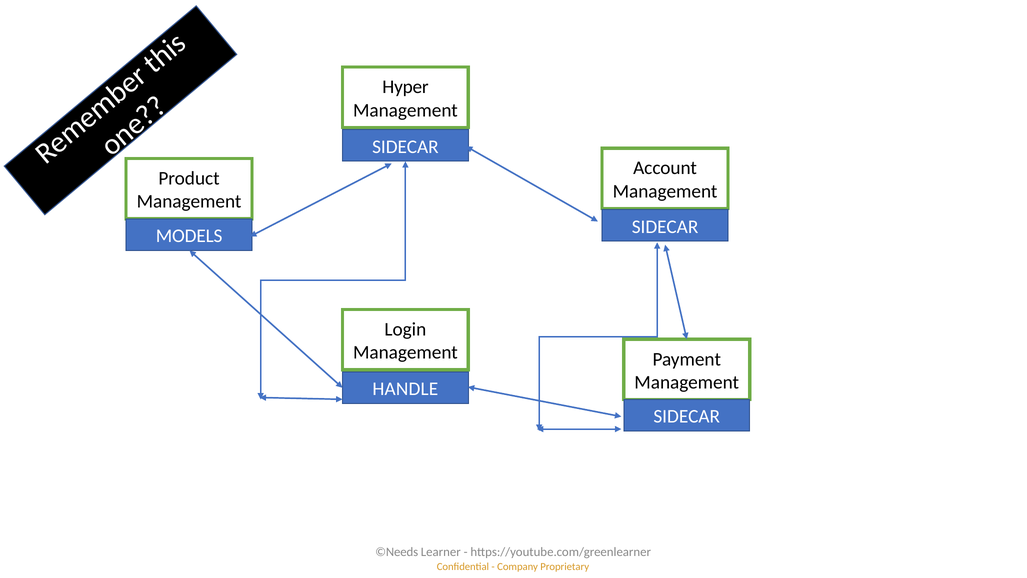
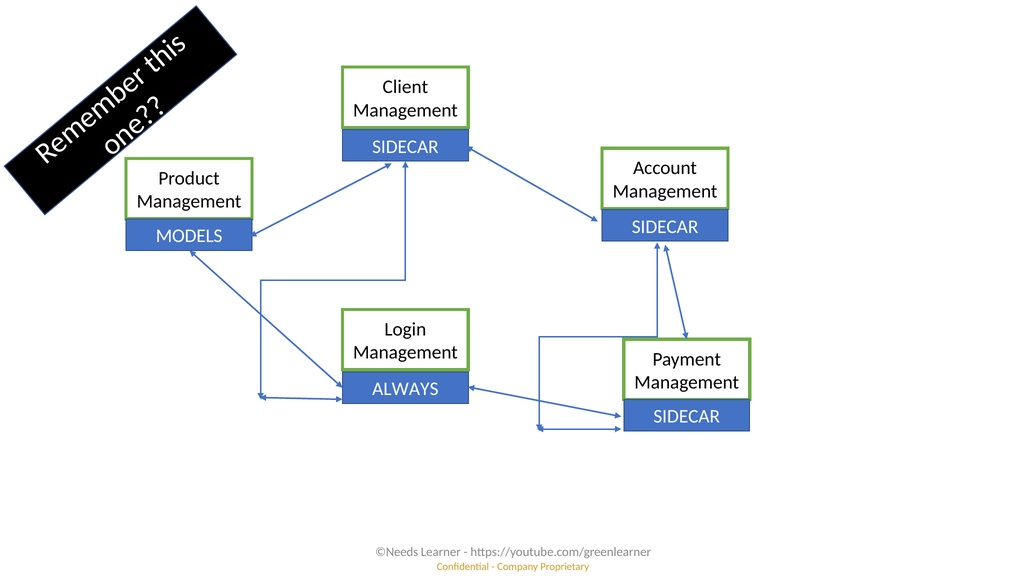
Hyper: Hyper -> Client (405, 87)
HANDLE: HANDLE -> ALWAYS (405, 389)
